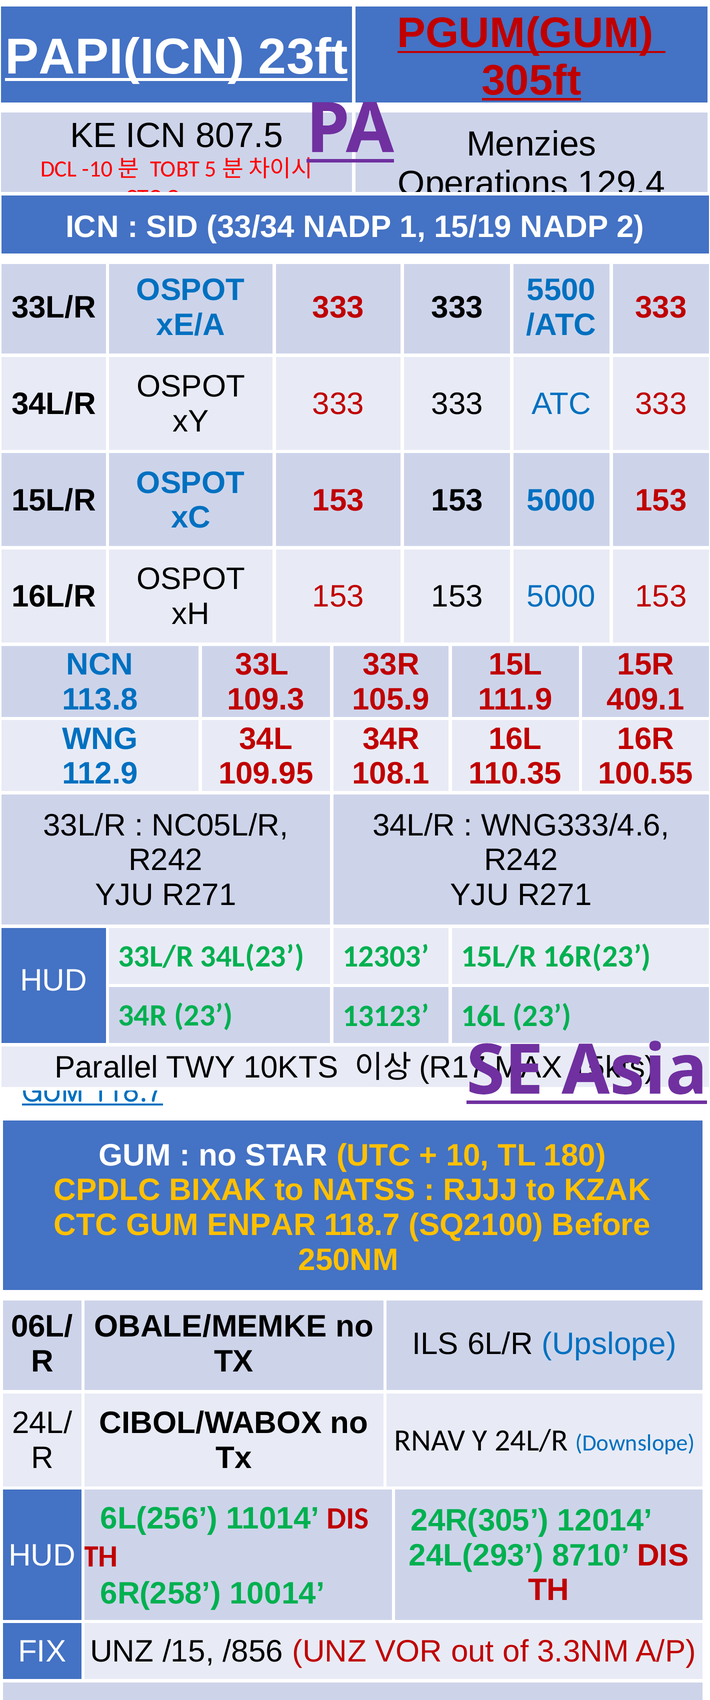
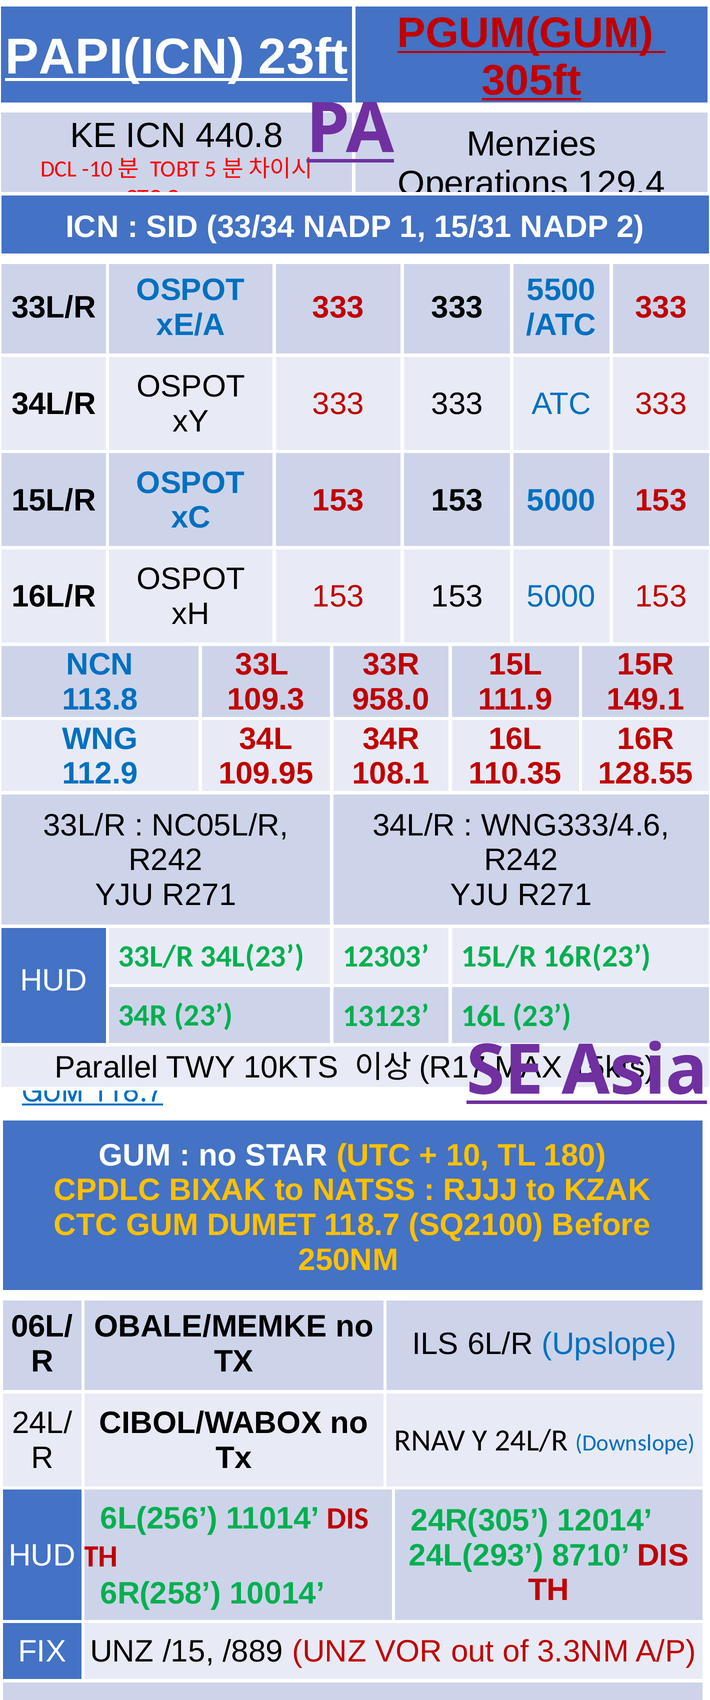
807.5: 807.5 -> 440.8 (239, 136)
15/19: 15/19 -> 15/31 (473, 227)
105.9: 105.9 -> 958.0 (391, 699)
409.1: 409.1 -> 149.1 (646, 699)
100.55: 100.55 -> 128.55 (646, 773)
ENPAR: ENPAR -> DUMET (262, 1224)
/856: /856 -> /889 (253, 1650)
